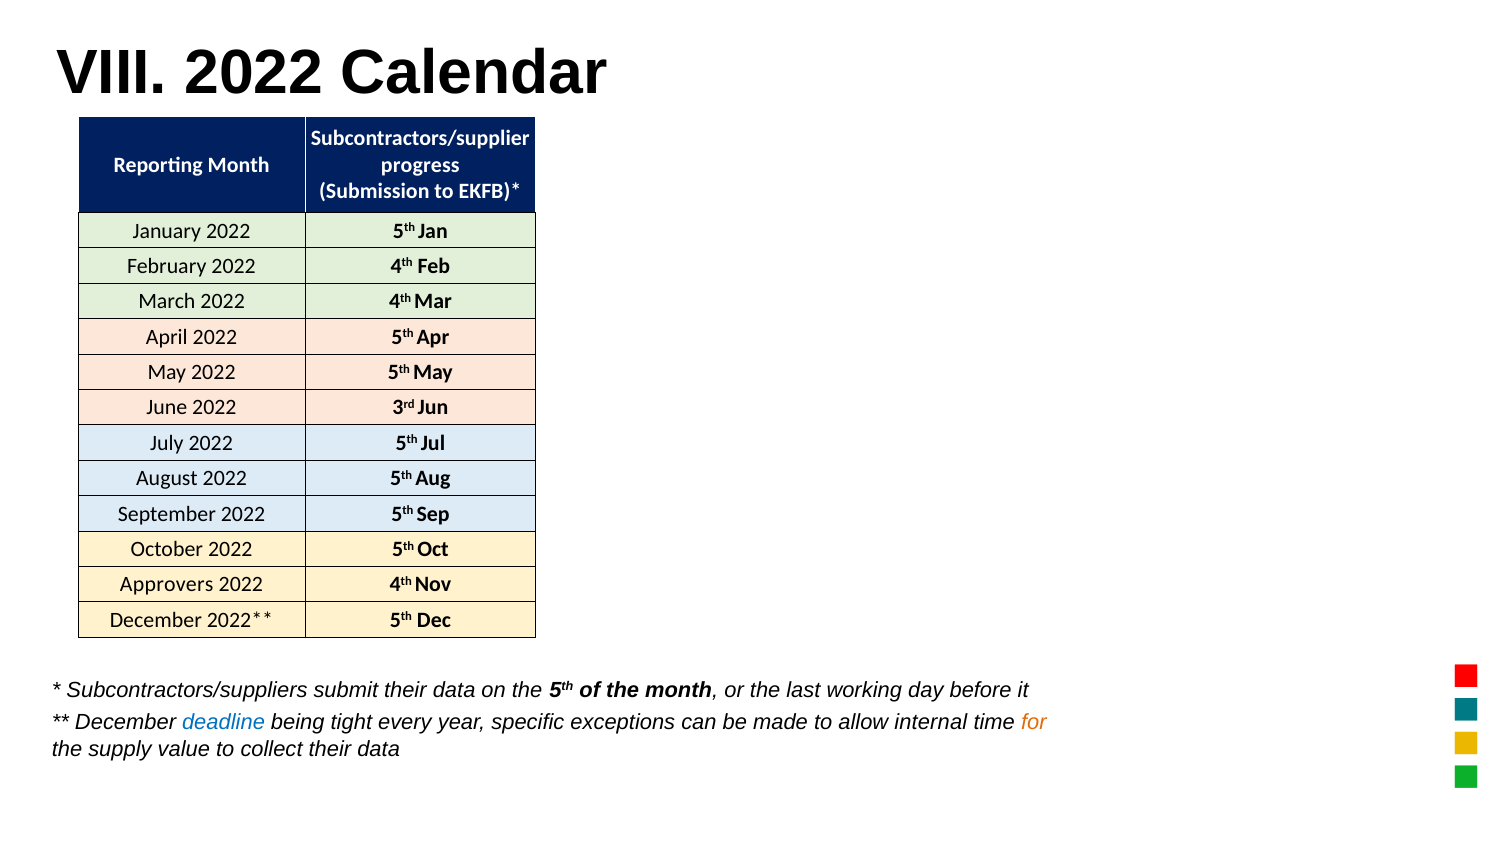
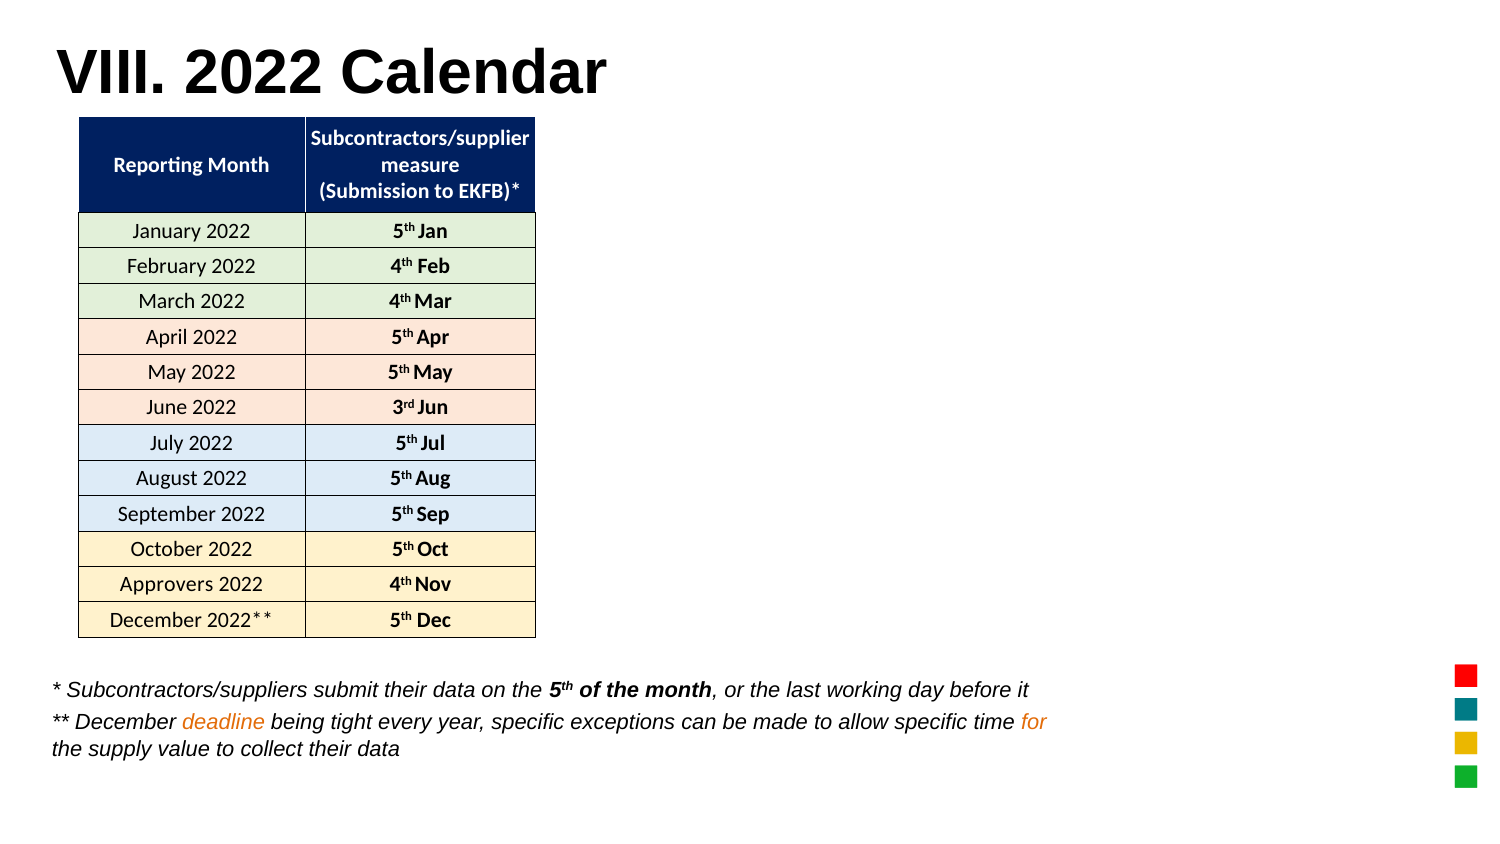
progress: progress -> measure (420, 165)
deadline colour: blue -> orange (223, 722)
allow internal: internal -> specific (931, 722)
